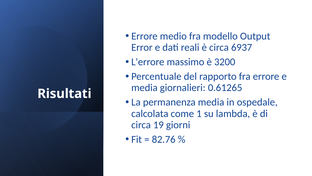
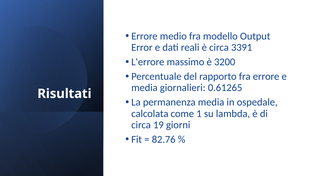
6937: 6937 -> 3391 (242, 47)
